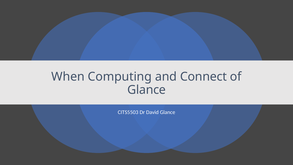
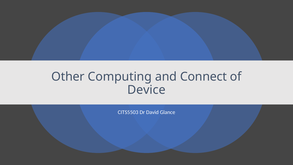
When: When -> Other (68, 77)
Glance: Glance -> Device (146, 90)
